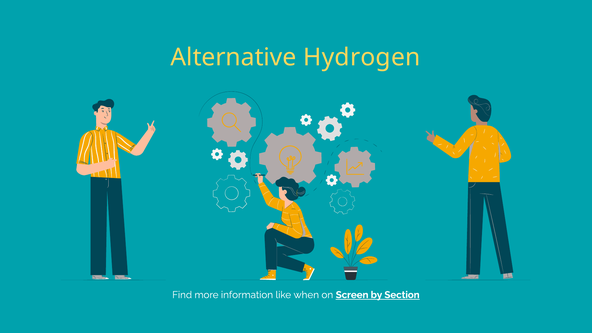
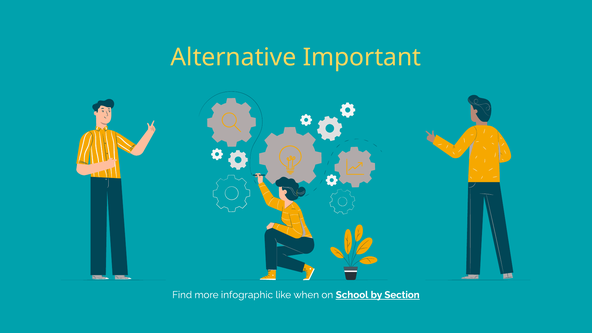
Hydrogen: Hydrogen -> Important (362, 57)
information: information -> infographic (247, 295)
Screen: Screen -> School (352, 295)
